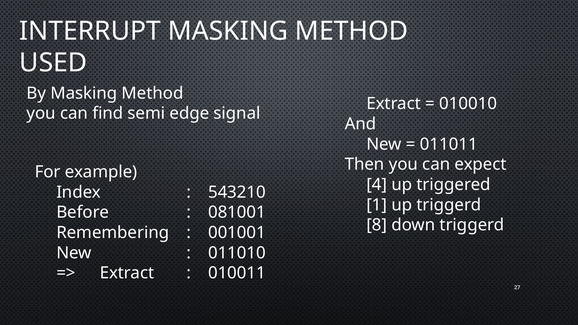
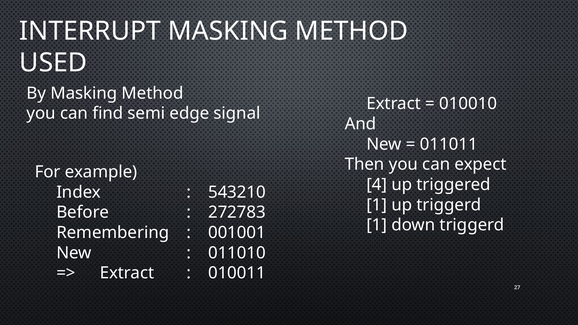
081001: 081001 -> 272783 (237, 212)
8: 8 -> 1 (377, 225)
